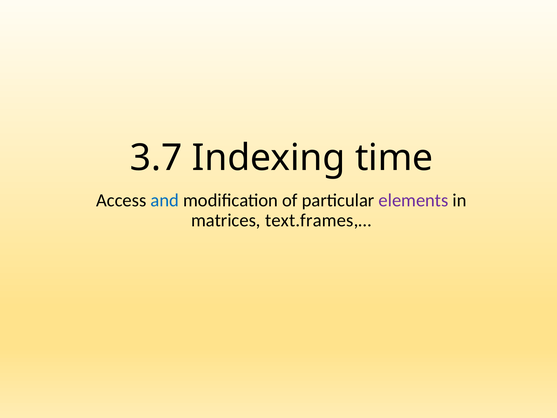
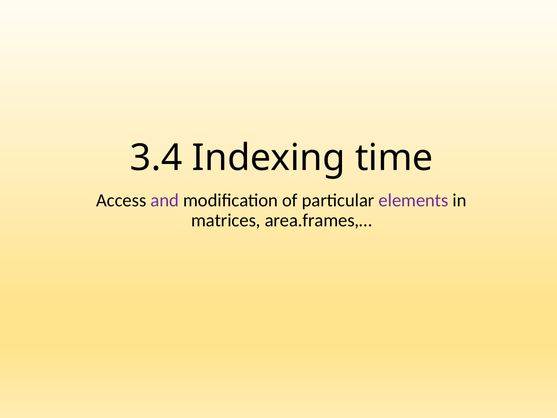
3.7: 3.7 -> 3.4 (156, 158)
and colour: blue -> purple (165, 200)
text.frames,…: text.frames,… -> area.frames,… (318, 220)
